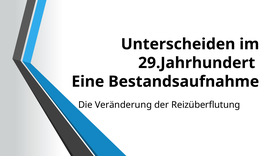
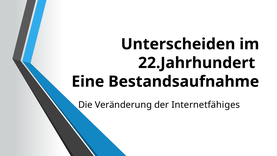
29.Jahrhundert: 29.Jahrhundert -> 22.Jahrhundert (197, 63)
Reizüberflutung: Reizüberflutung -> Internetfähiges (206, 105)
